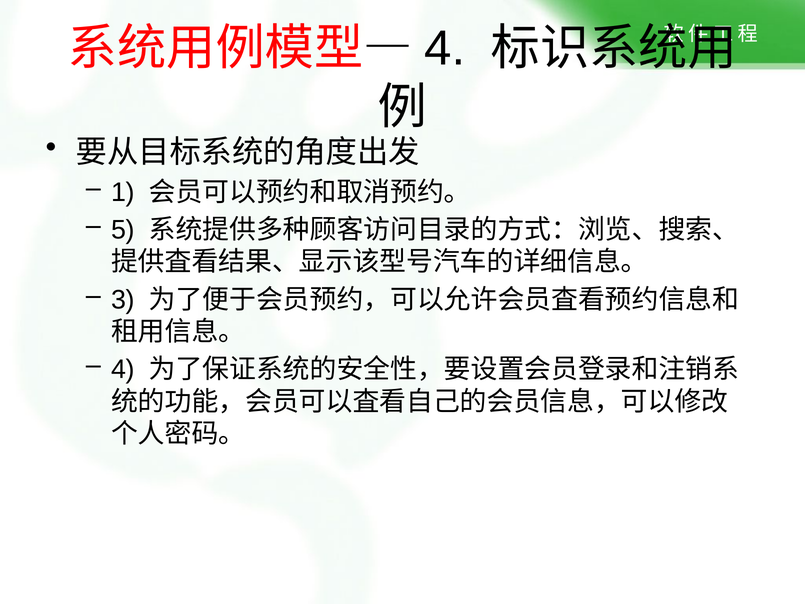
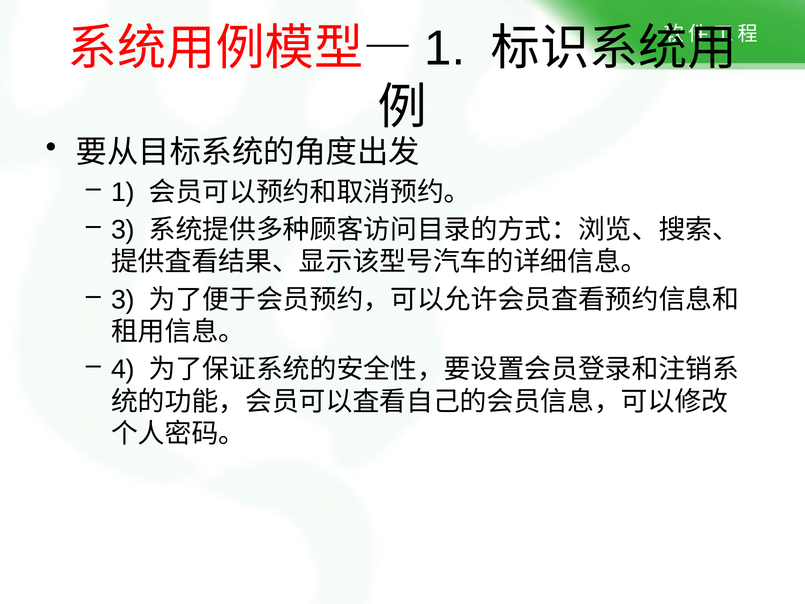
4: 4 -> 1 (445, 48)
5: 5 -> 3 (123, 230)
